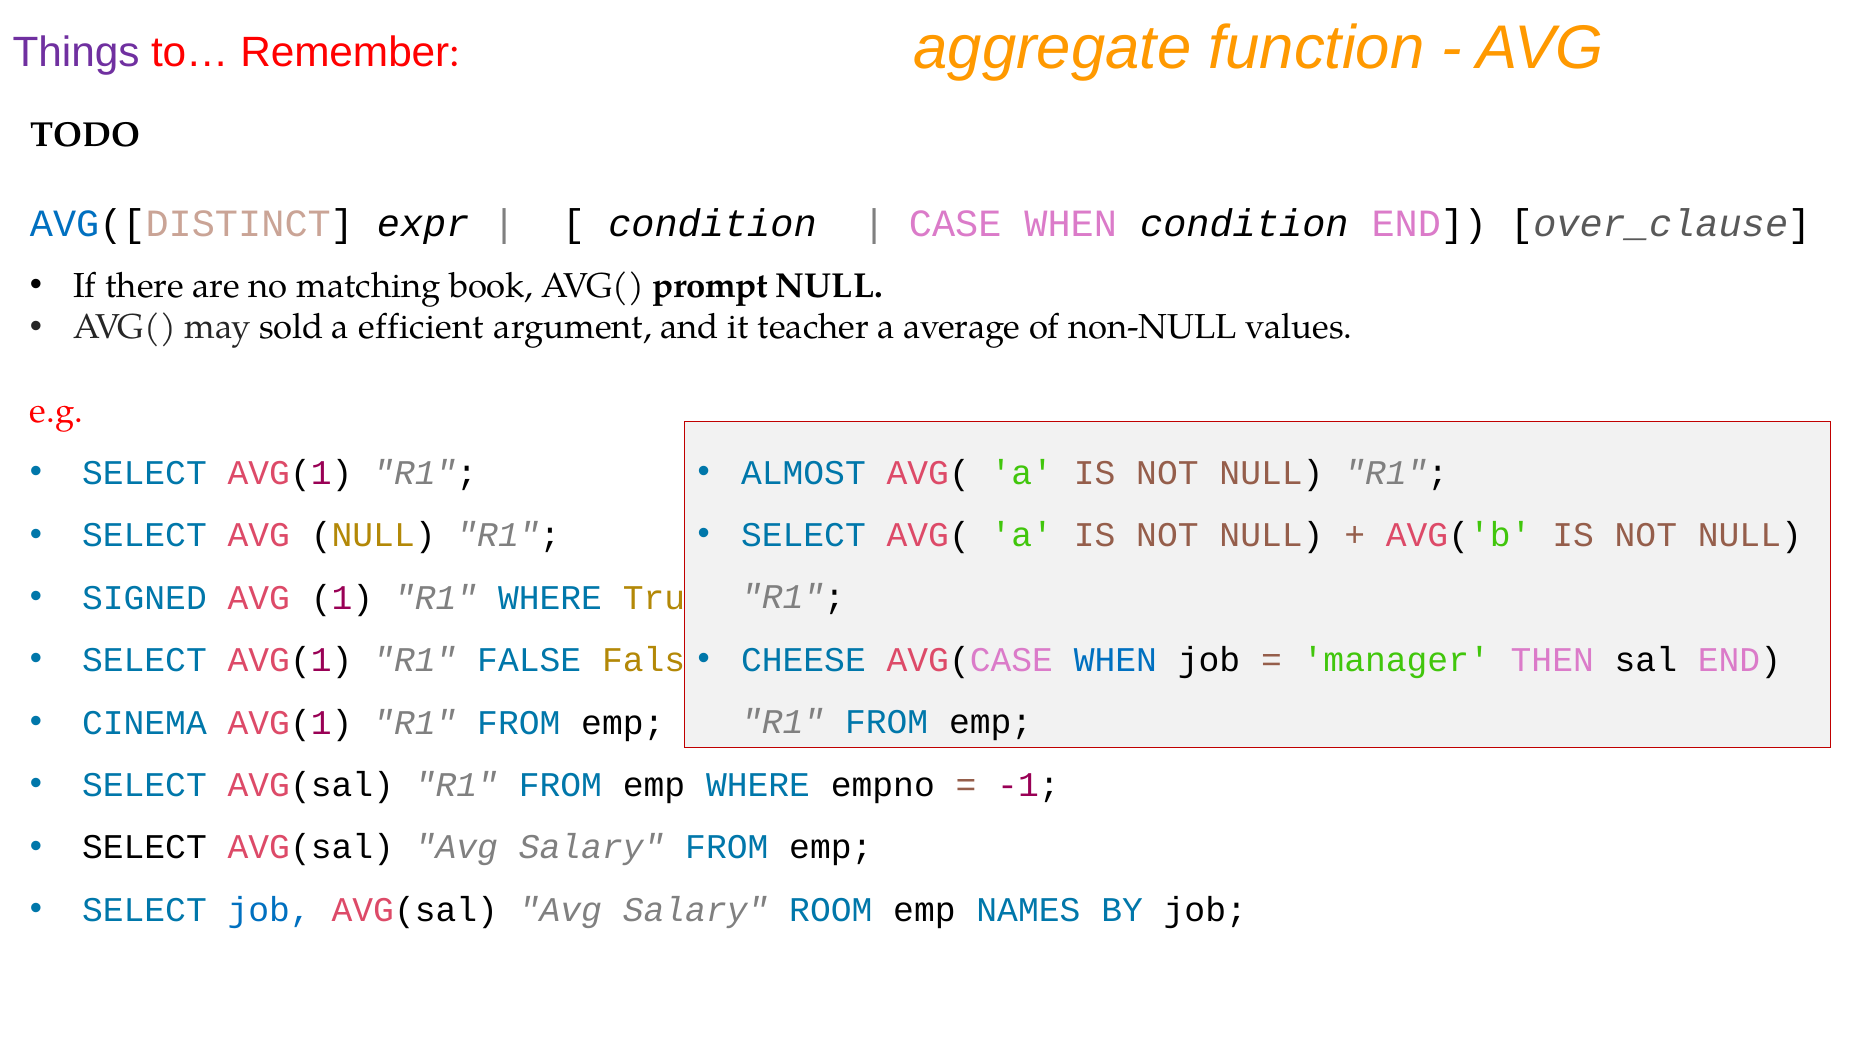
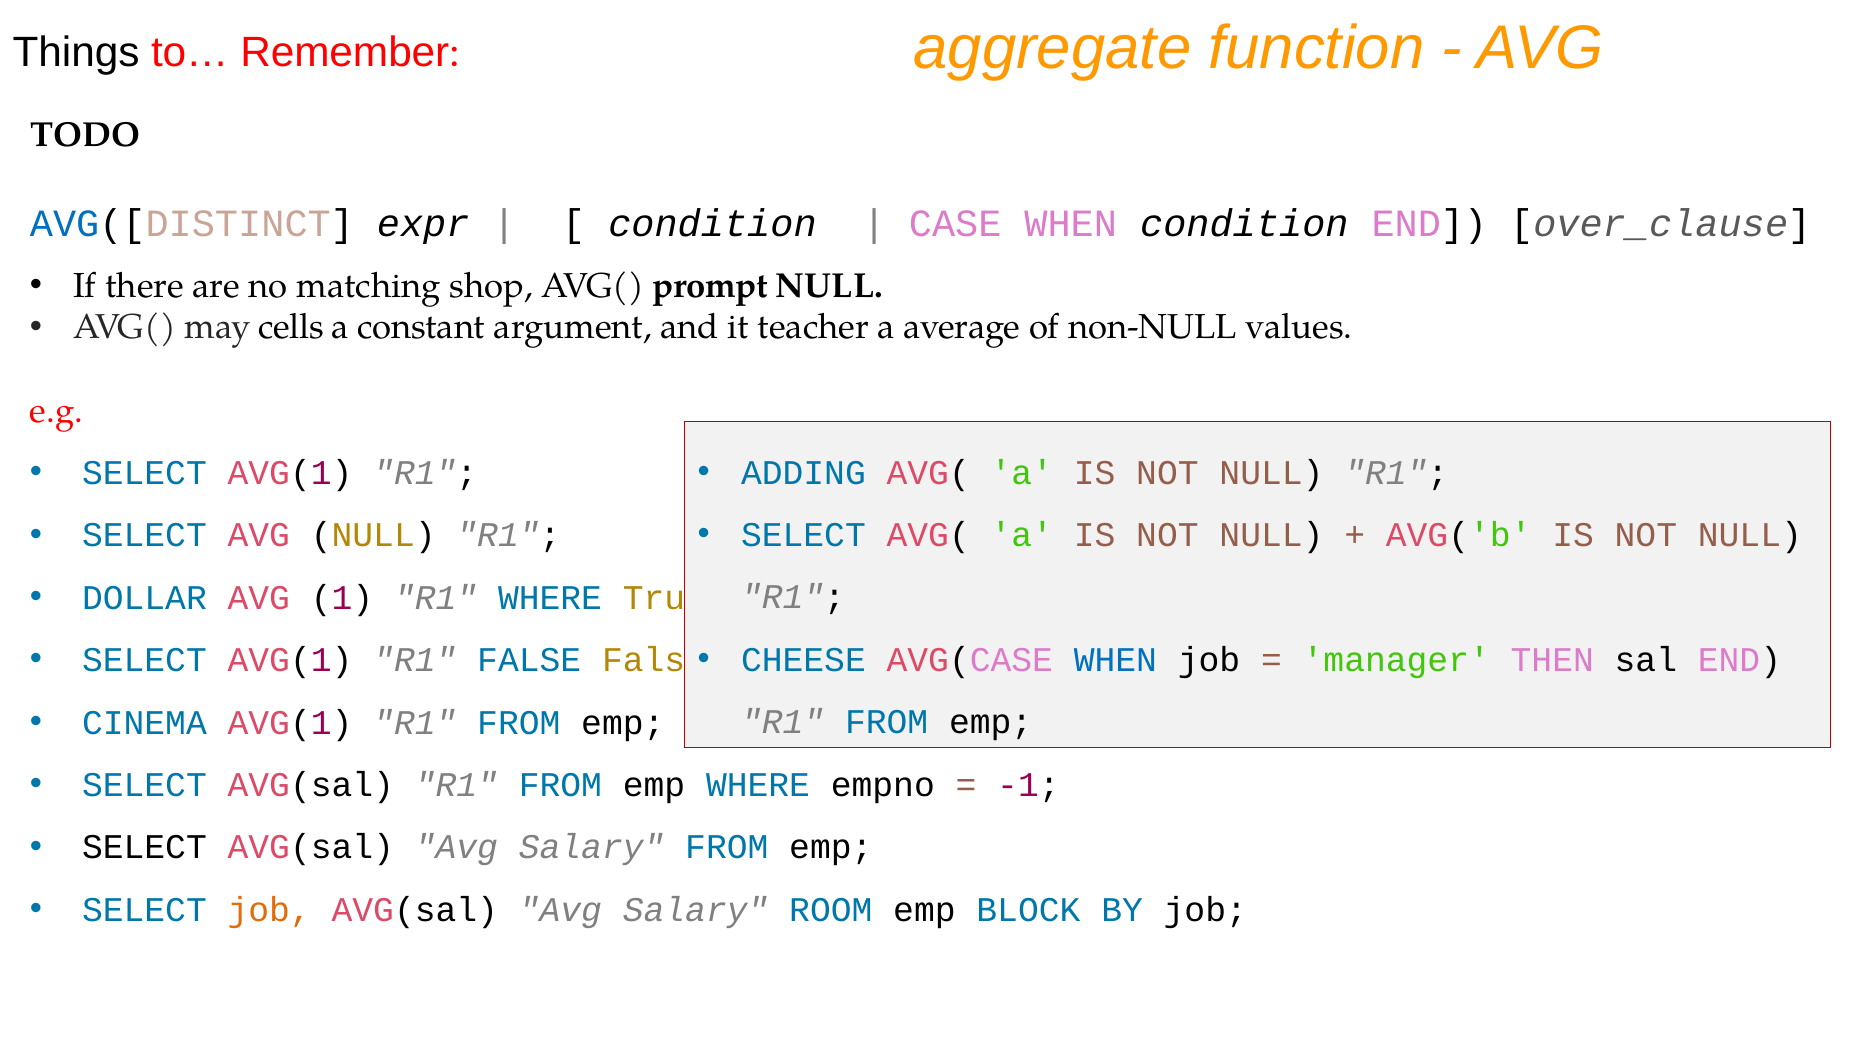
Things colour: purple -> black (76, 53)
book: book -> shop (491, 286)
sold: sold -> cells (291, 327)
efficient: efficient -> constant (421, 327)
ALMOST: ALMOST -> ADDING (803, 473)
SIGNED: SIGNED -> DOLLAR (144, 598)
job colour: blue -> orange (269, 910)
NAMES: NAMES -> BLOCK (1028, 910)
